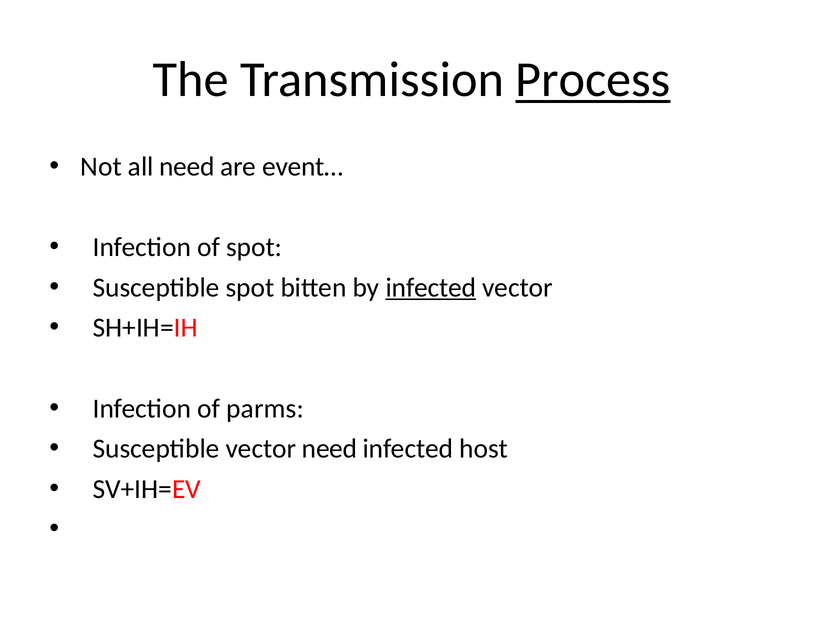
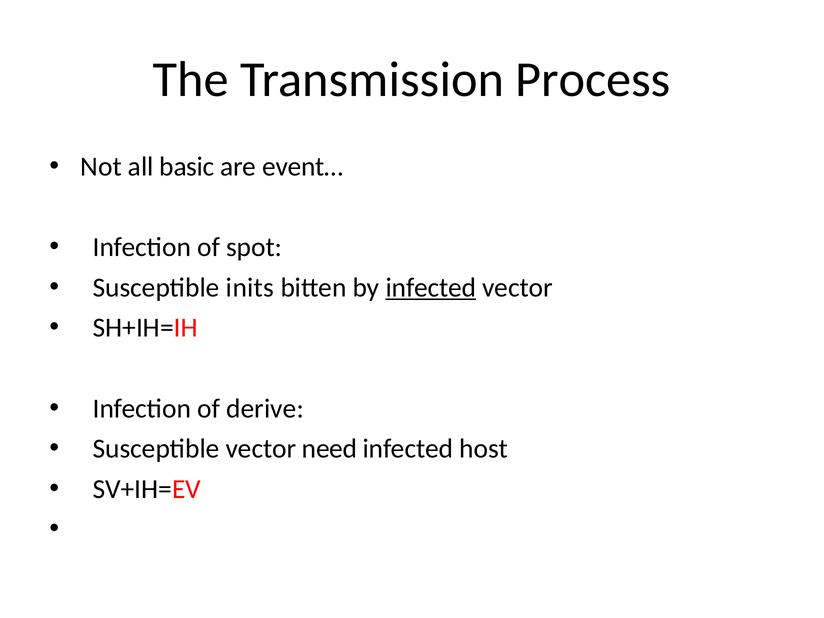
Process underline: present -> none (593, 80)
all need: need -> basic (187, 167)
Susceptible spot: spot -> inits (250, 288)
parms: parms -> derive (265, 408)
